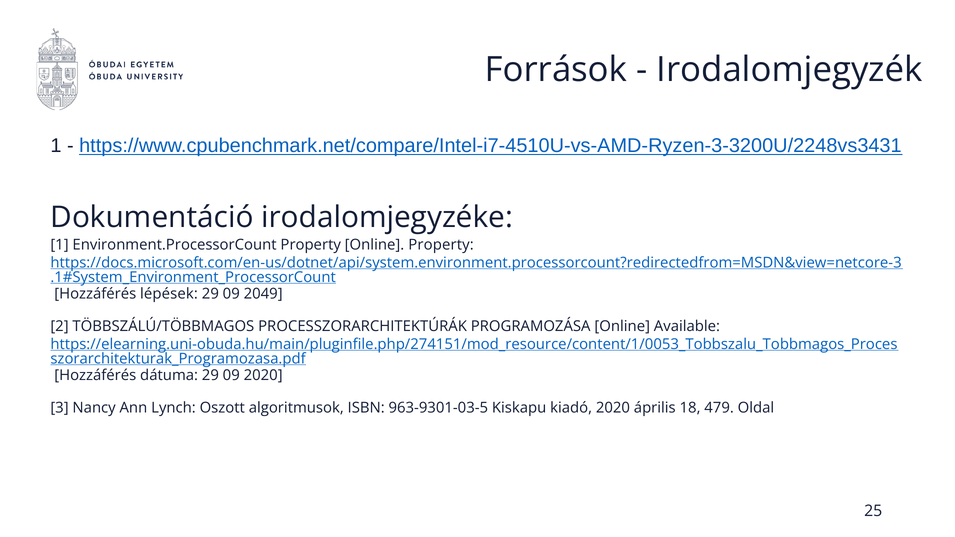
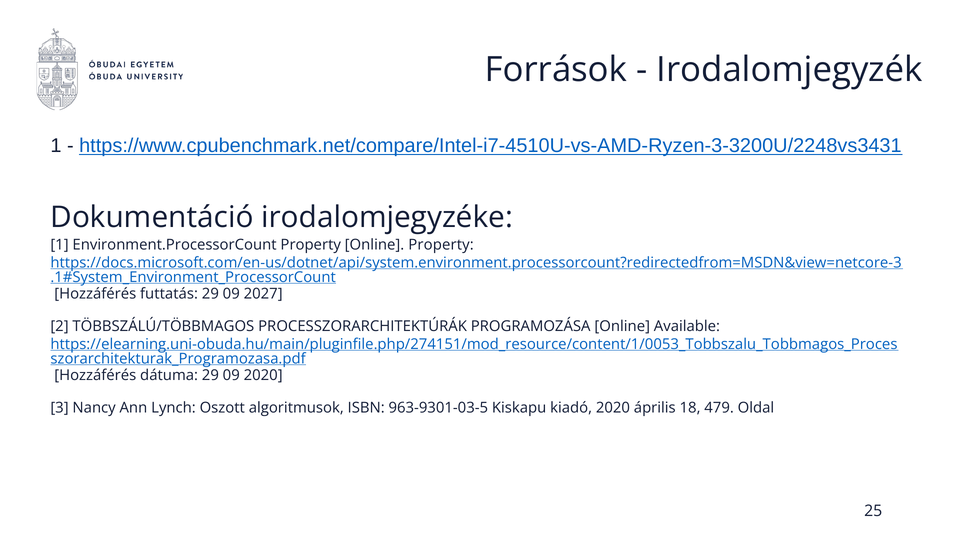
lépések: lépések -> futtatás (169, 294)
2049: 2049 -> 2027 (263, 294)
